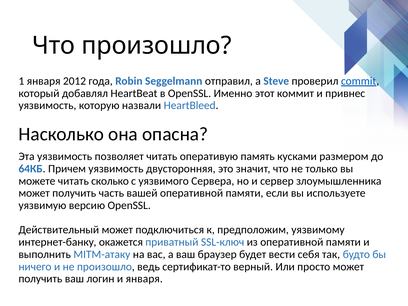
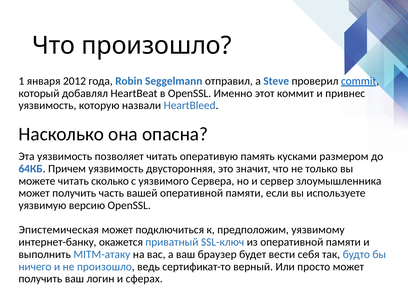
Действительный: Действительный -> Эпистемическая (59, 230)
и января: января -> сферах (144, 279)
